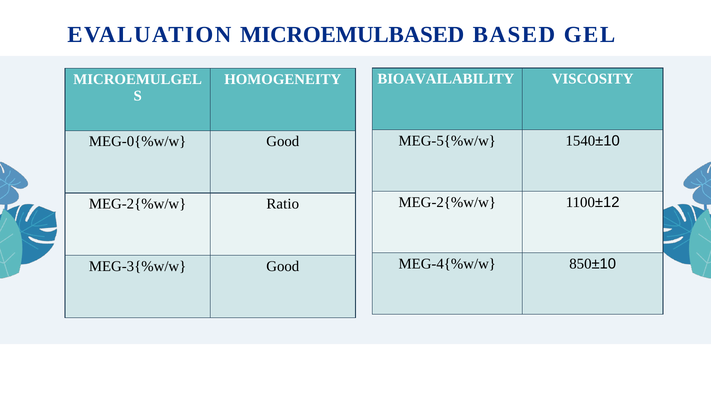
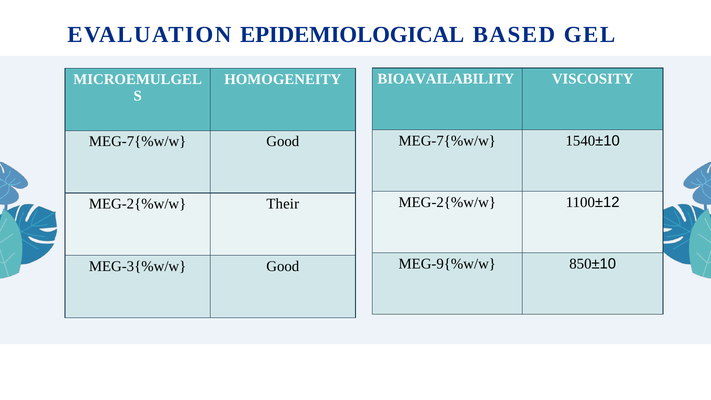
MICROEMULBASED: MICROEMULBASED -> EPIDEMIOLOGICAL (352, 35)
MEG-5{%w/w: MEG-5{%w/w -> MEG-7{%w/w (447, 141)
MEG-0{%w/w: MEG-0{%w/w -> MEG-7{%w/w (138, 142)
Ratio: Ratio -> Their (283, 204)
MEG-4{%w/w: MEG-4{%w/w -> MEG-9{%w/w (447, 264)
